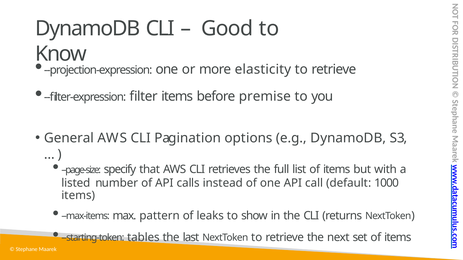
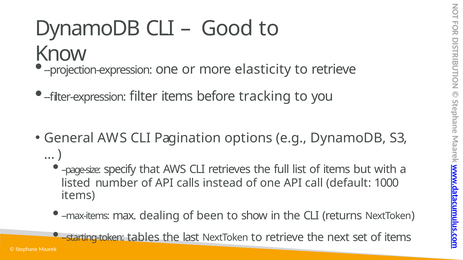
premise: premise -> tracking (265, 97)
pattern: pattern -> dealing (160, 216)
leaks: leaks -> been (210, 216)
